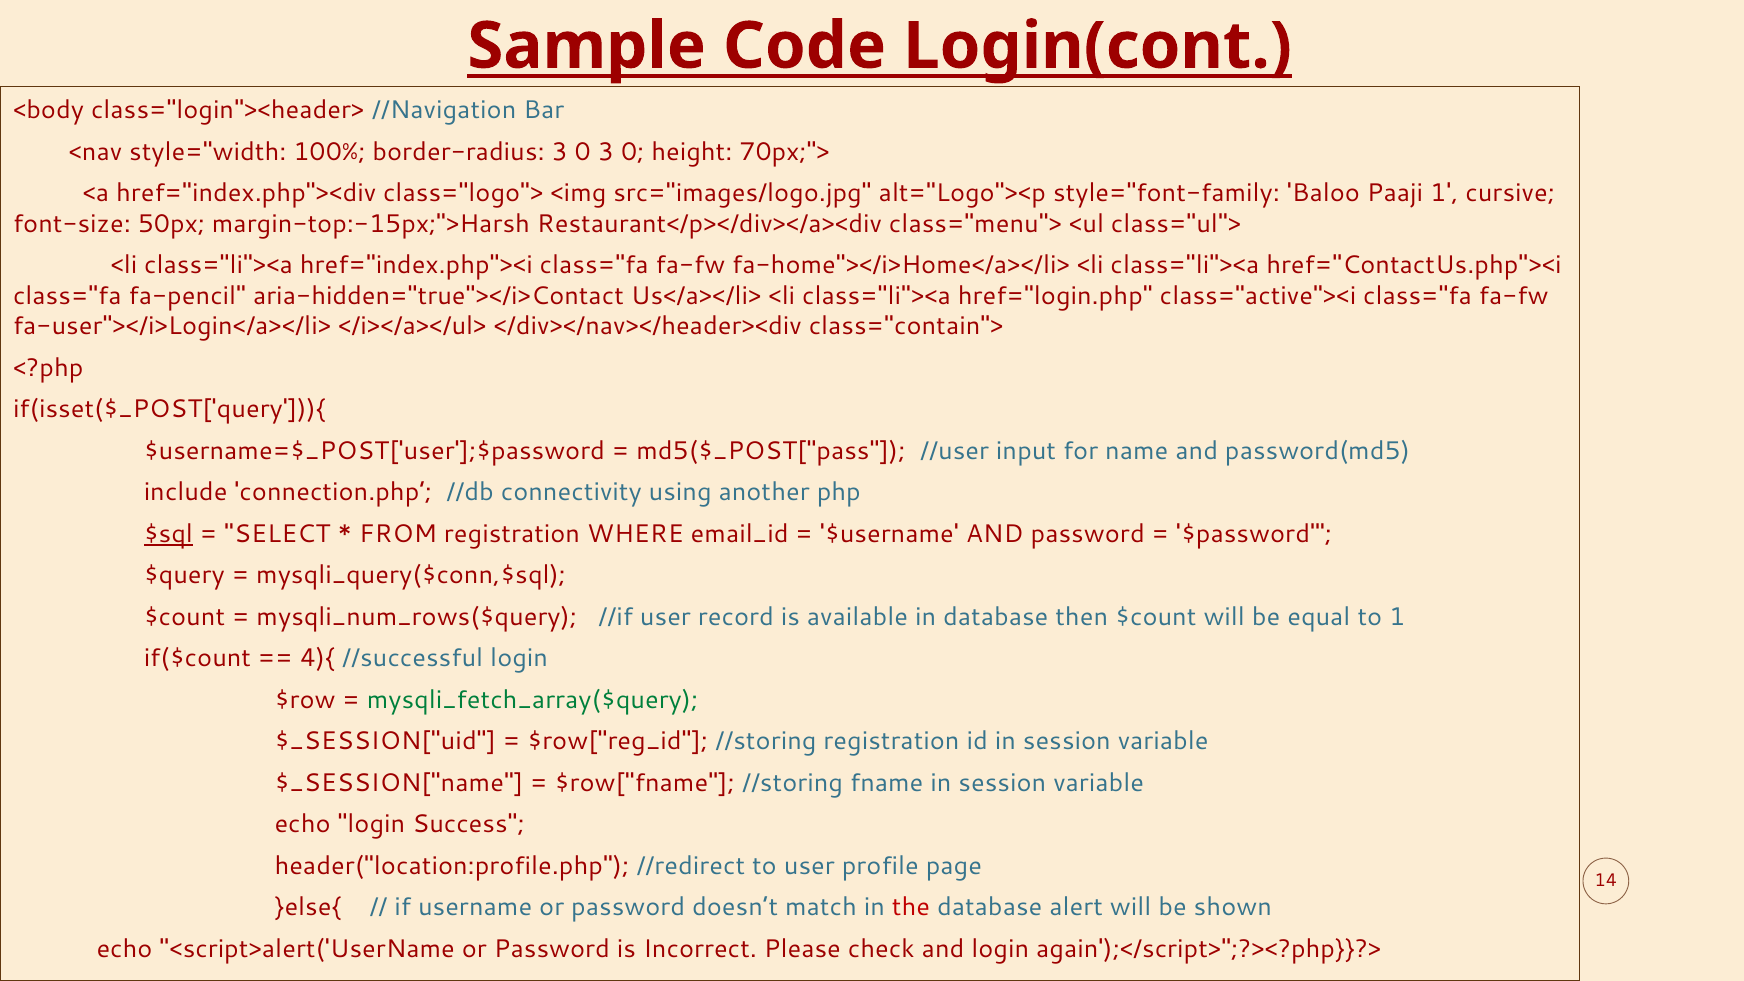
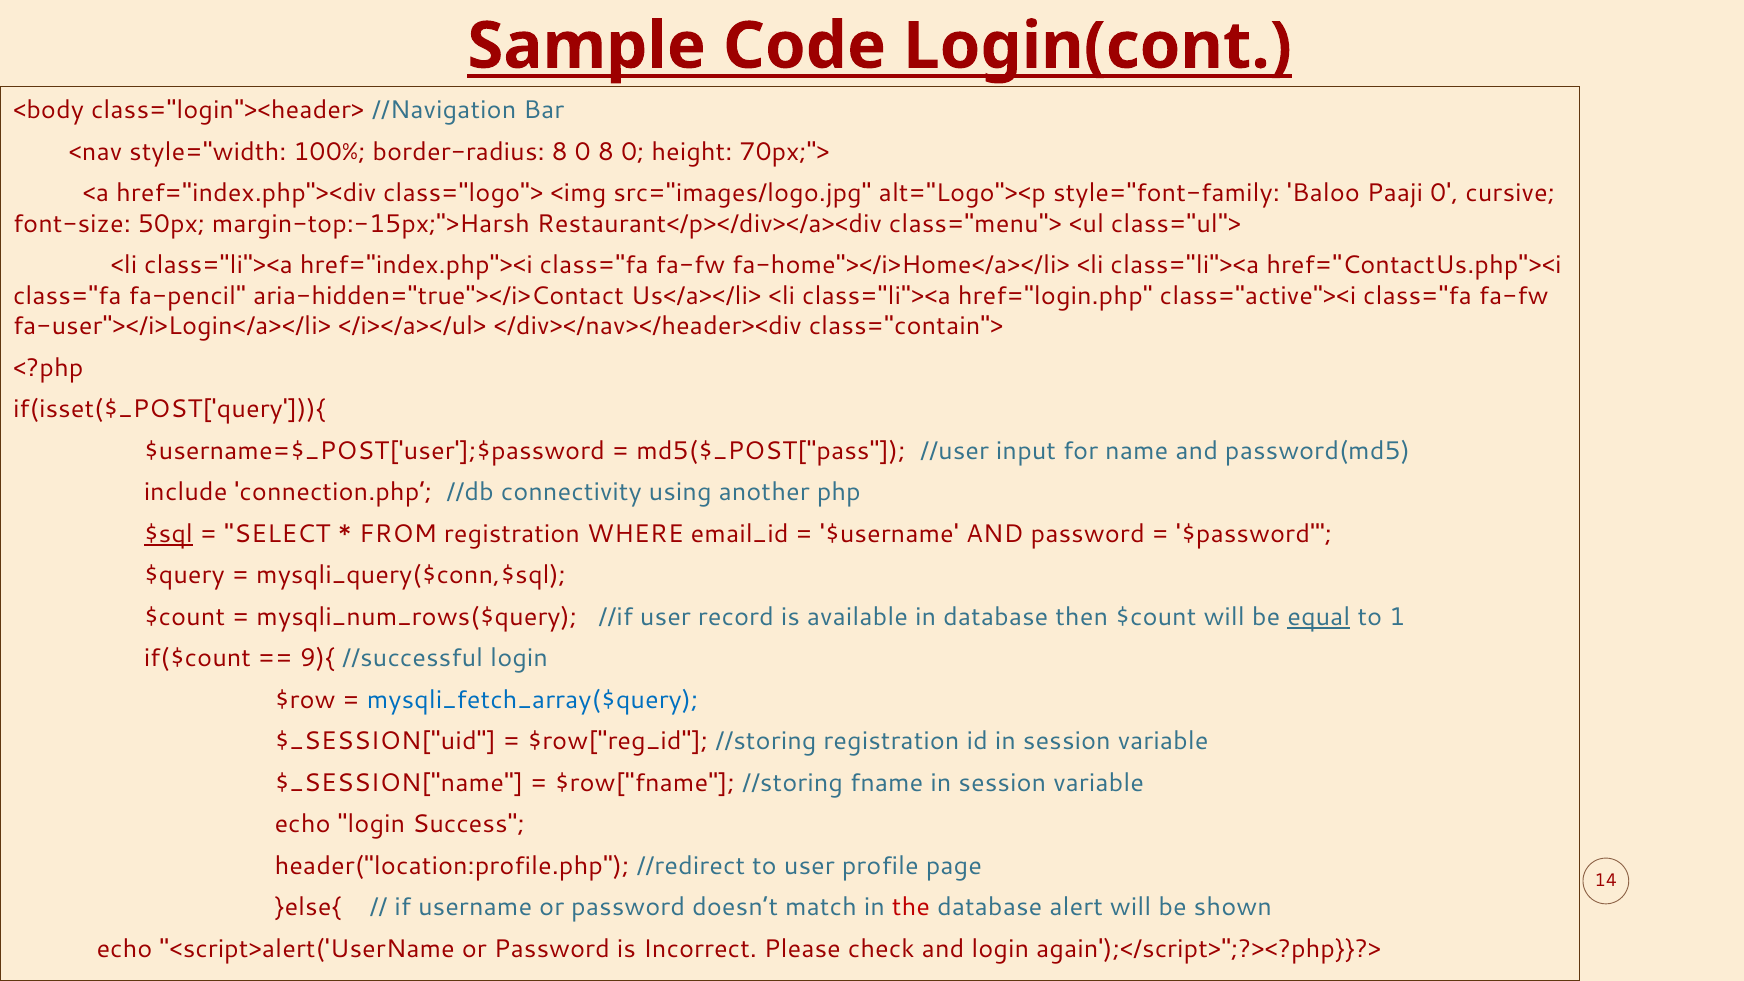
border-radius 3: 3 -> 8 (560, 152)
0 3: 3 -> 8 (606, 152)
Paaji 1: 1 -> 0 (1444, 193)
equal underline: none -> present (1319, 617)
4){: 4){ -> 9){ (317, 658)
mysqli_fetch_array($query colour: green -> blue (533, 700)
